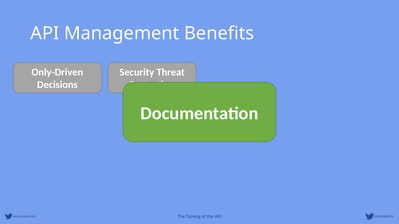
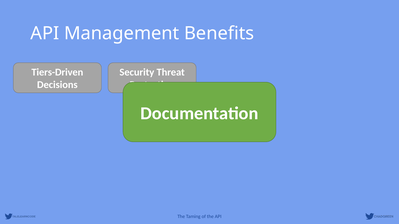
Only-Driven: Only-Driven -> Tiers-Driven (57, 72)
